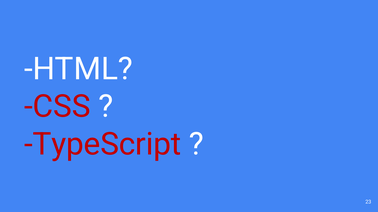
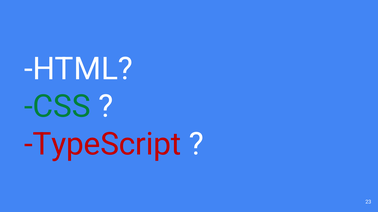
CSS colour: red -> green (57, 107)
